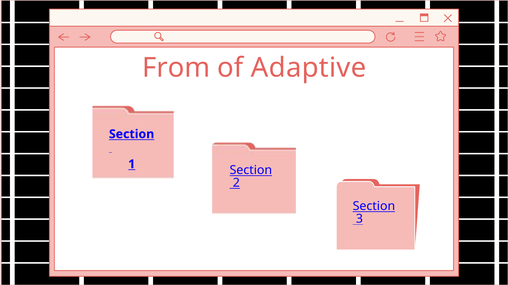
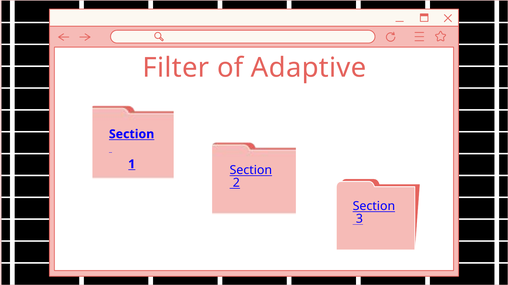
From: From -> Filter (176, 68)
